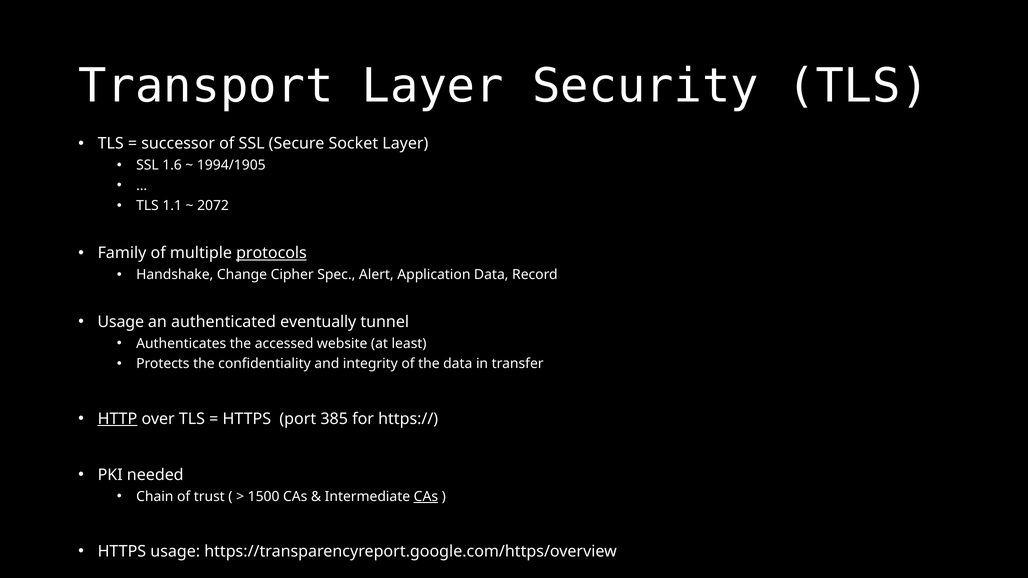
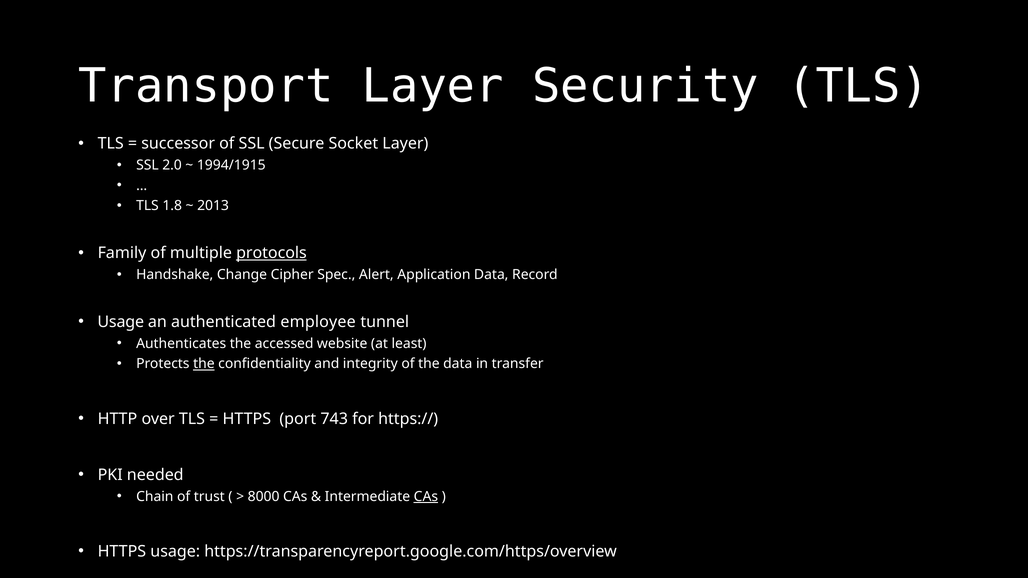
1.6: 1.6 -> 2.0 (172, 165)
1994/1905: 1994/1905 -> 1994/1915 (231, 165)
1.1: 1.1 -> 1.8 (172, 206)
2072: 2072 -> 2013 (213, 206)
eventually: eventually -> employee (318, 322)
the underline: none -> present (204, 364)
HTTP underline: present -> none (117, 419)
385: 385 -> 743 (334, 419)
1500: 1500 -> 8000 (264, 497)
